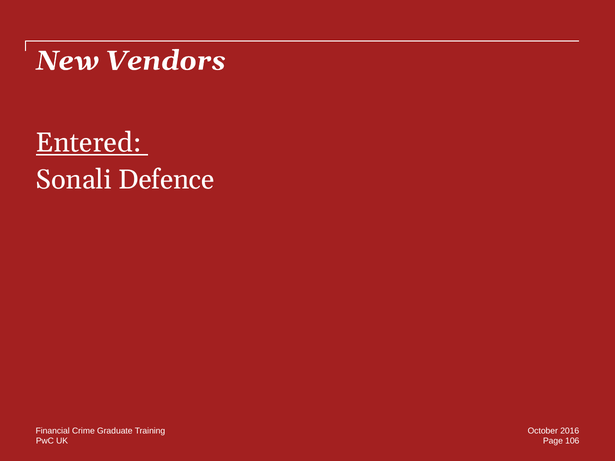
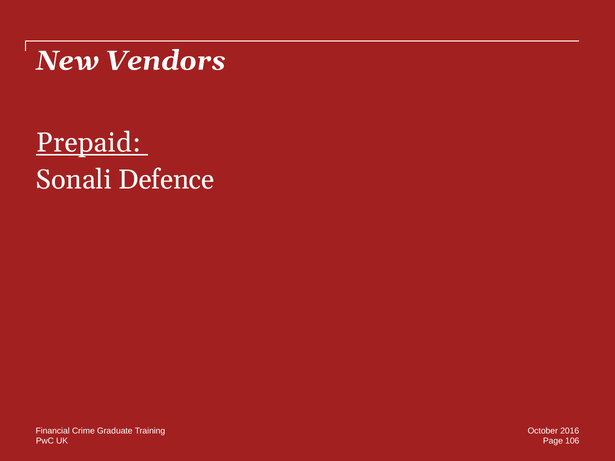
Entered: Entered -> Prepaid (88, 143)
